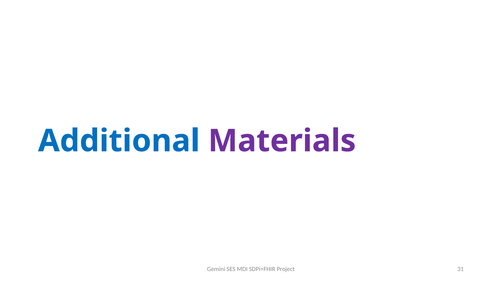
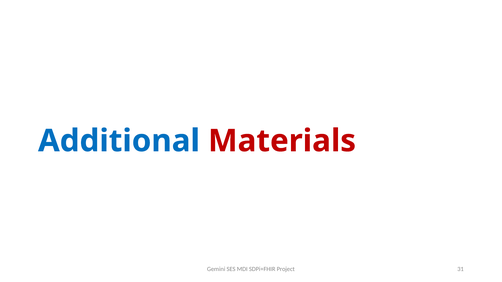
Materials colour: purple -> red (282, 141)
